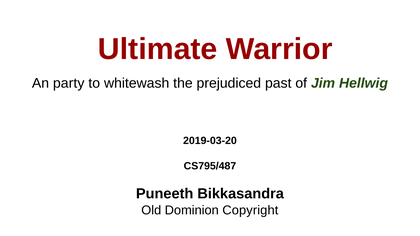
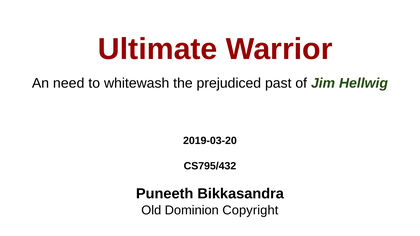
party: party -> need (69, 83)
CS795/487: CS795/487 -> CS795/432 (210, 166)
